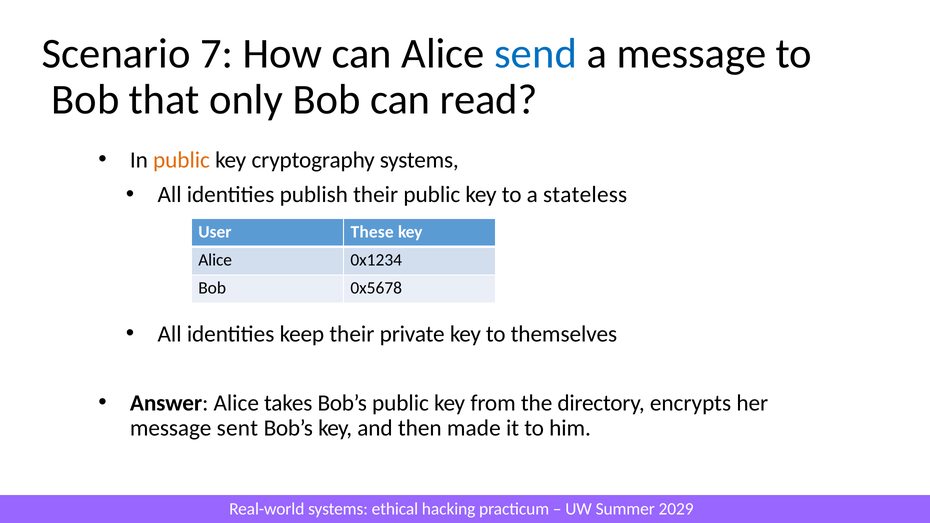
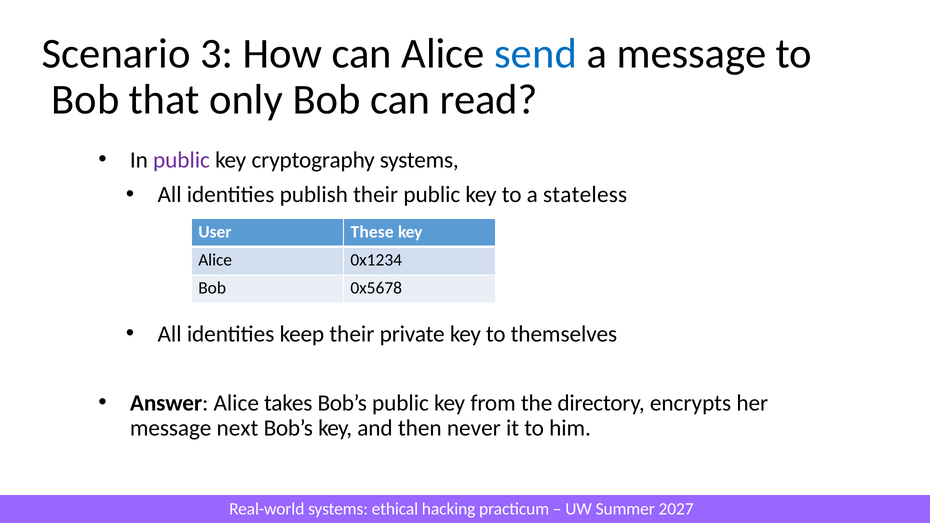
7: 7 -> 3 (217, 54)
public colour: orange -> purple (181, 160)
sent: sent -> next (237, 428)
made: made -> never (474, 428)
2029: 2029 -> 2027 (676, 509)
